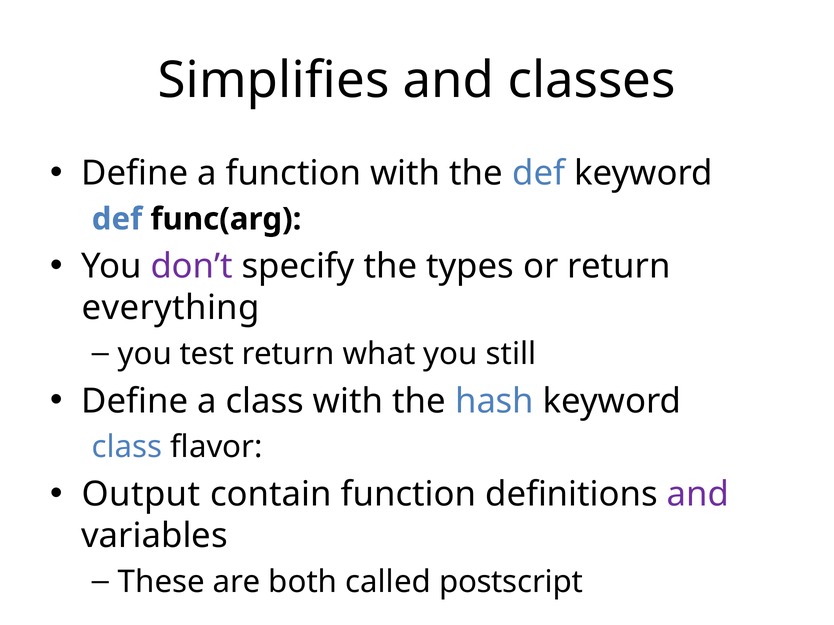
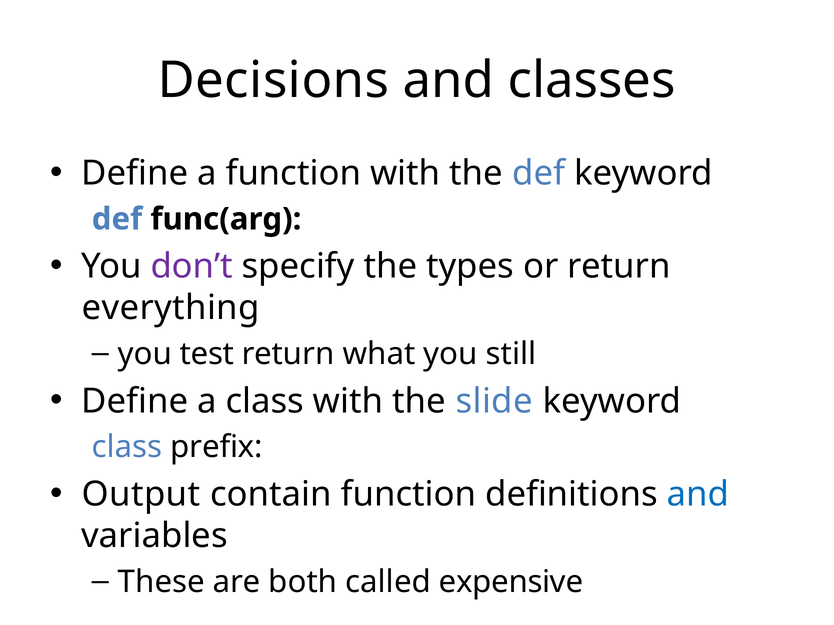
Simplifies: Simplifies -> Decisions (273, 81)
hash: hash -> slide (494, 401)
flavor: flavor -> prefix (216, 447)
and colour: purple -> blue (698, 495)
postscript: postscript -> expensive (511, 582)
